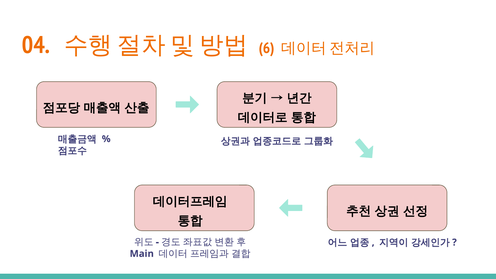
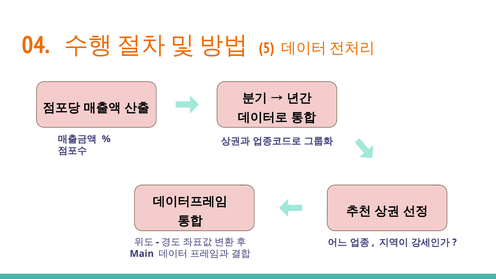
6: 6 -> 5 (267, 48)
